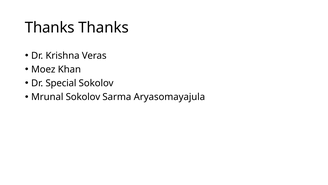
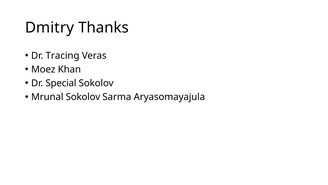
Thanks: Thanks -> Dmitry (50, 28)
Krishna: Krishna -> Tracing (62, 55)
